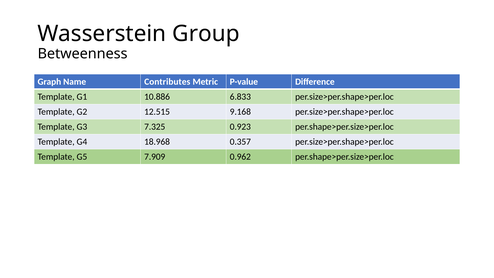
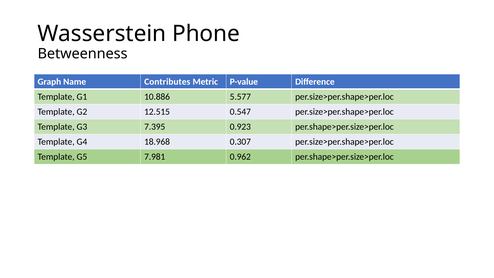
Group: Group -> Phone (206, 34)
6.833: 6.833 -> 5.577 (240, 97)
9.168: 9.168 -> 0.547 (240, 112)
7.325: 7.325 -> 7.395 (155, 127)
0.357: 0.357 -> 0.307 (240, 142)
7.909: 7.909 -> 7.981 (155, 157)
